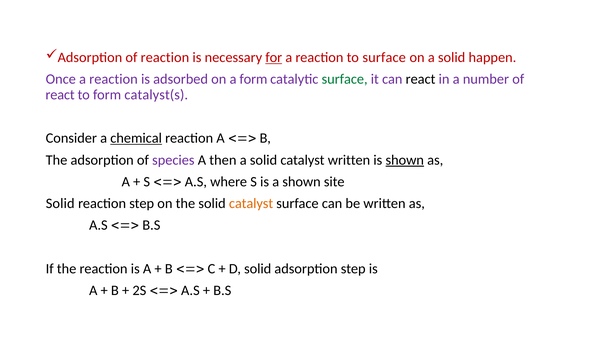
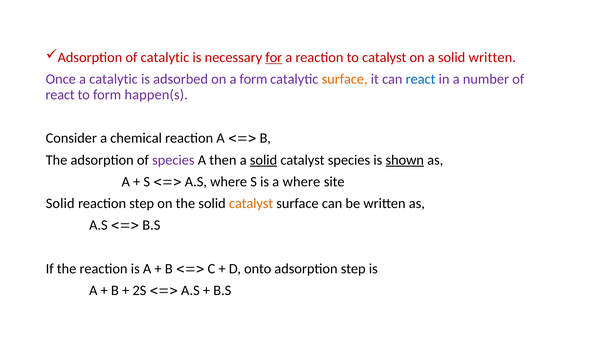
of reaction: reaction -> catalytic (165, 58)
to surface: surface -> catalyst (384, 58)
solid happen: happen -> written (492, 58)
Once a reaction: reaction -> catalytic (114, 79)
surface colour: green -> orange (345, 79)
react colour: black -> blue (421, 79)
catalyst(s: catalyst(s -> happen(s (156, 95)
chemical underline: present -> none (136, 138)
solid underline: none -> present (264, 160)
catalyst written: written -> species (349, 160)
a shown: shown -> where (301, 182)
D solid: solid -> onto (258, 269)
